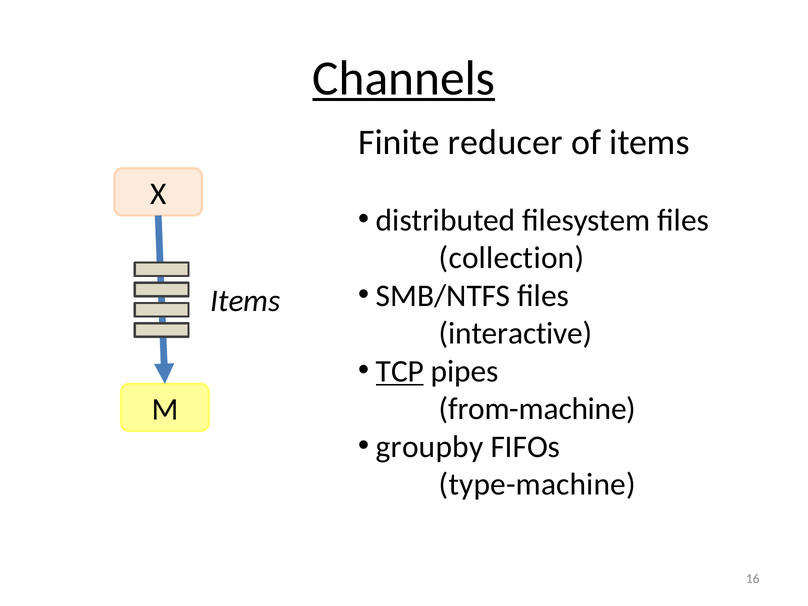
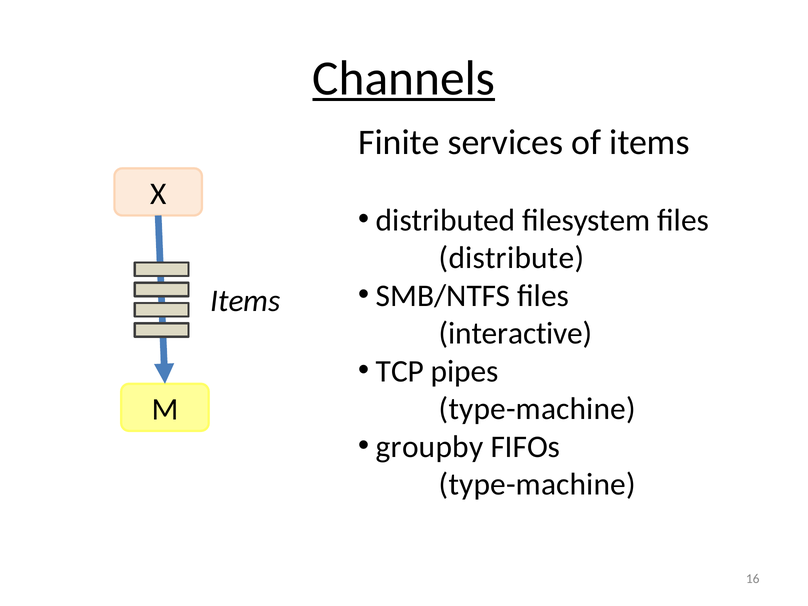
reducer: reducer -> services (505, 142)
collection: collection -> distribute (511, 258)
TCP underline: present -> none (400, 371)
from-machine: from-machine -> type-machine (537, 409)
